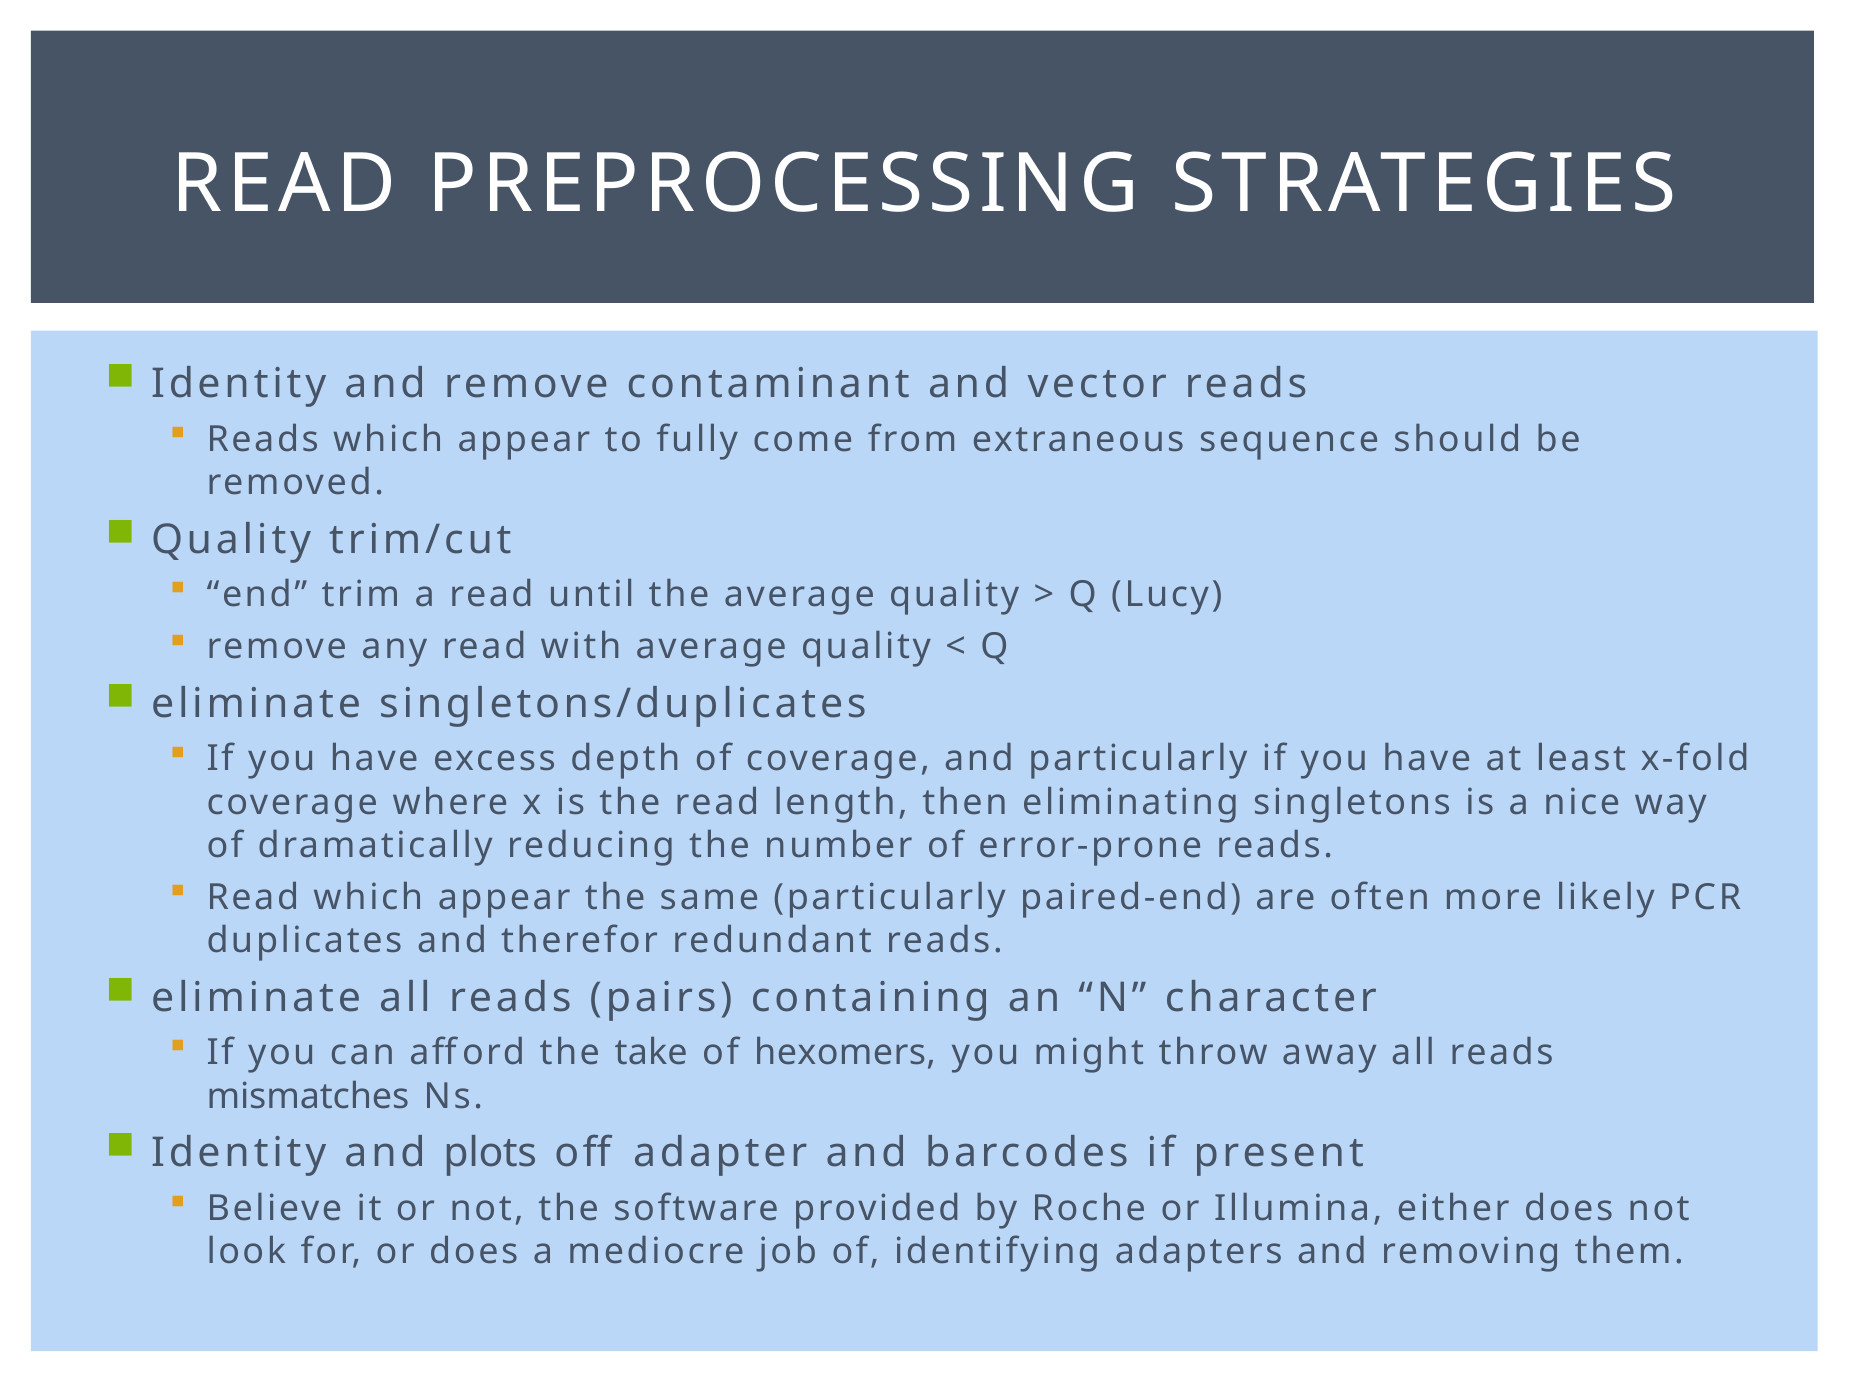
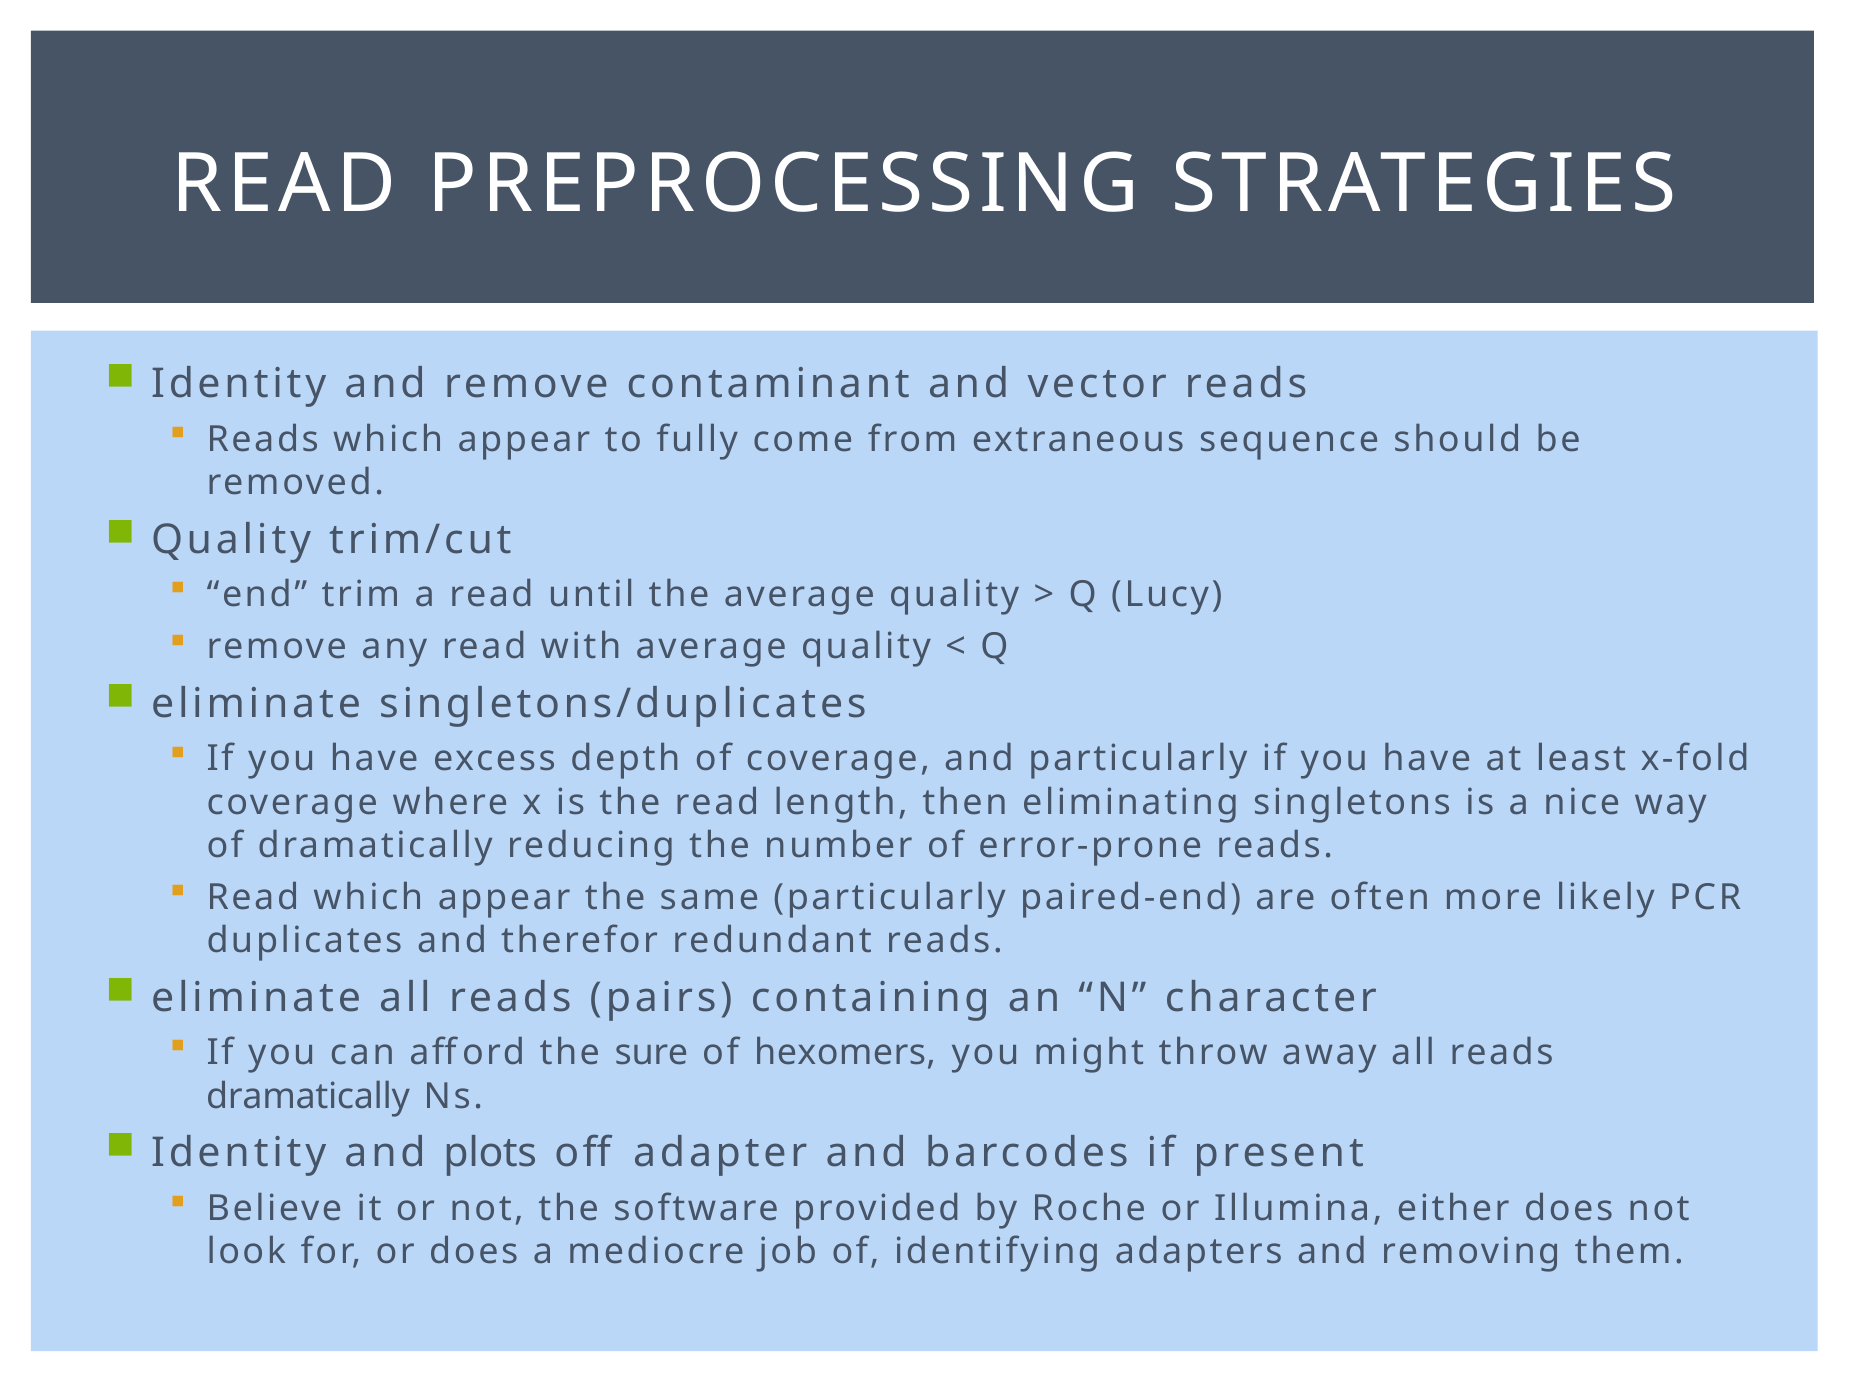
take: take -> sure (651, 1053)
mismatches: mismatches -> dramatically (308, 1097)
